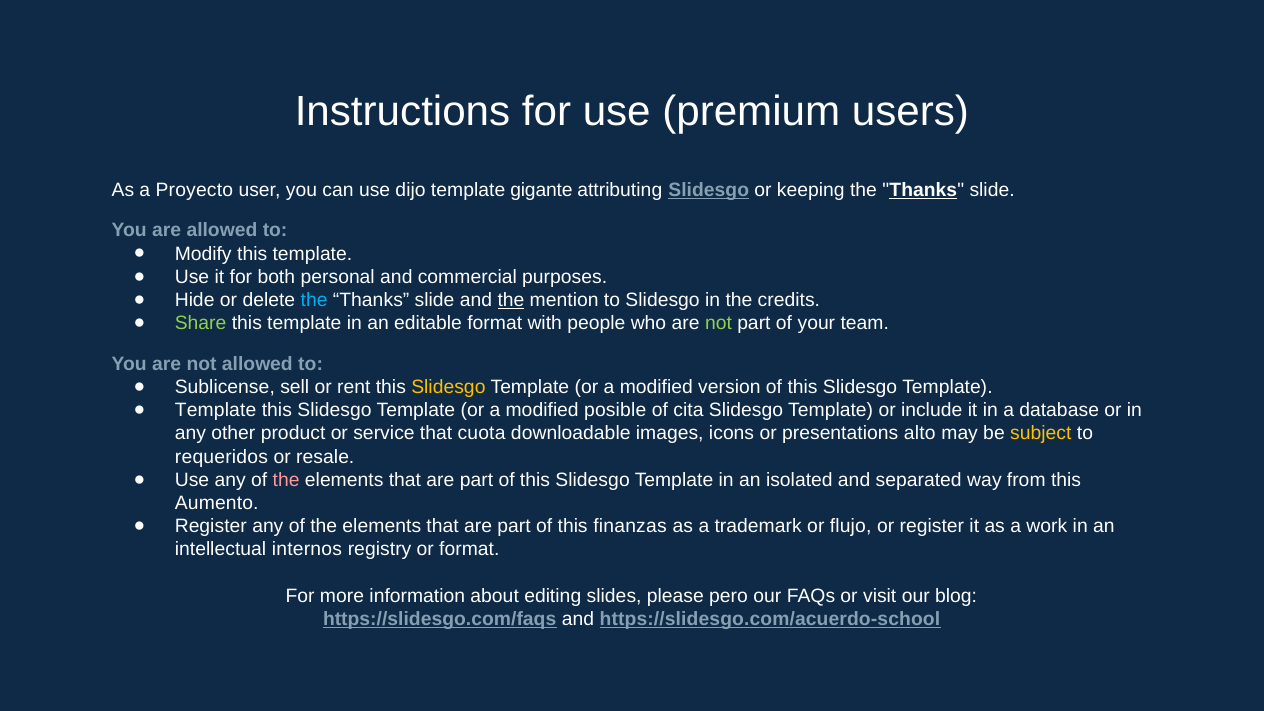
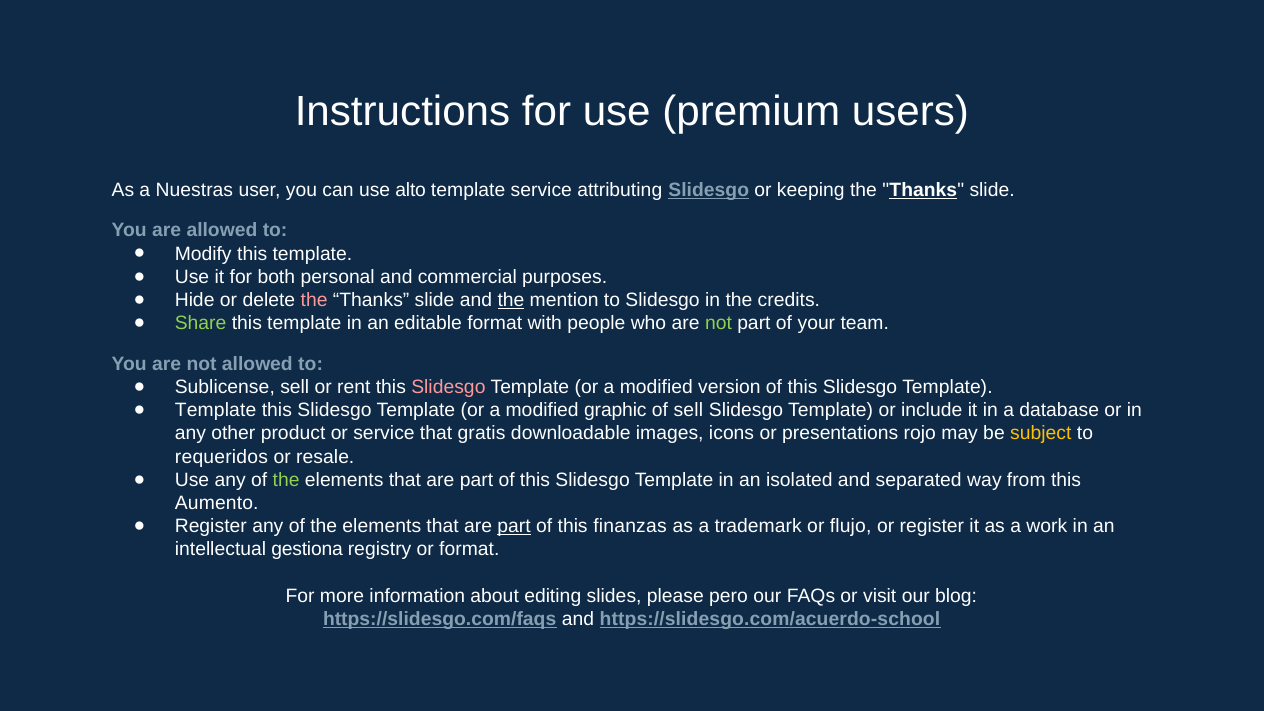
Proyecto: Proyecto -> Nuestras (194, 190)
dijo: dijo -> alto (411, 190)
template gigante: gigante -> service (541, 190)
the colour: light blue -> pink (314, 300)
Slidesgo colour: yellow -> pink (448, 387)
posible: posible -> graphic (615, 410)
of cita: cita -> sell (688, 410)
cuota: cuota -> gratis (482, 434)
alto: alto -> rojo (920, 434)
the colour: pink -> light green (286, 480)
part underline: none -> present (514, 526)
internos: internos -> gestiona (307, 550)
